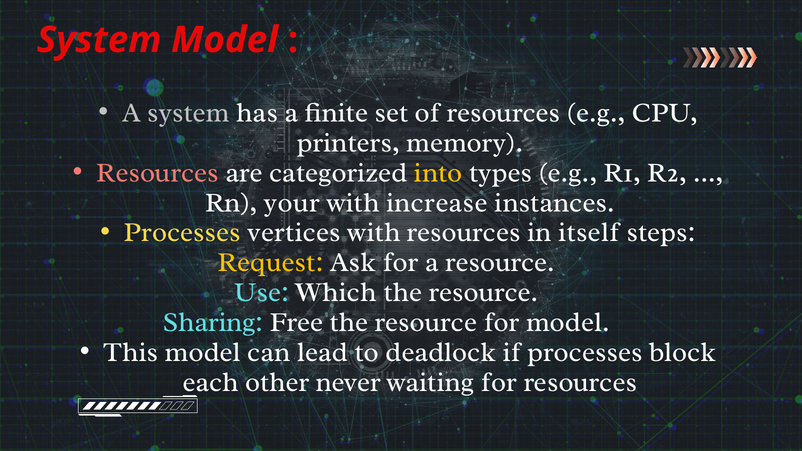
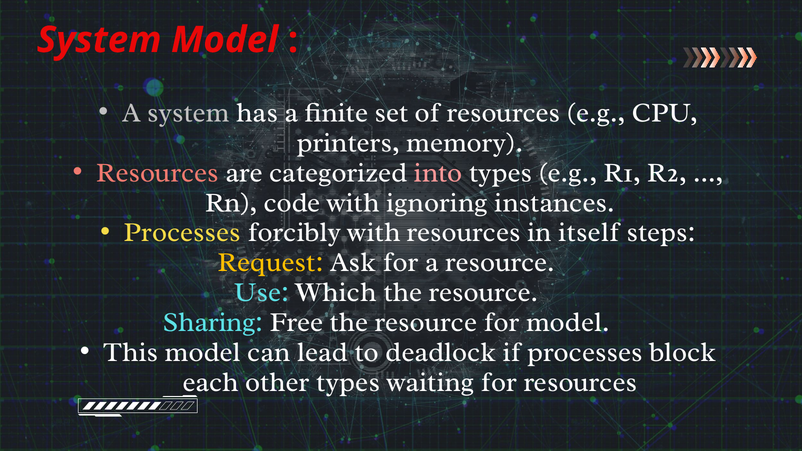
into colour: yellow -> pink (438, 173)
your: your -> code (292, 202)
increase: increase -> ignoring (437, 202)
vertices: vertices -> forcibly (294, 232)
other never: never -> types (348, 382)
